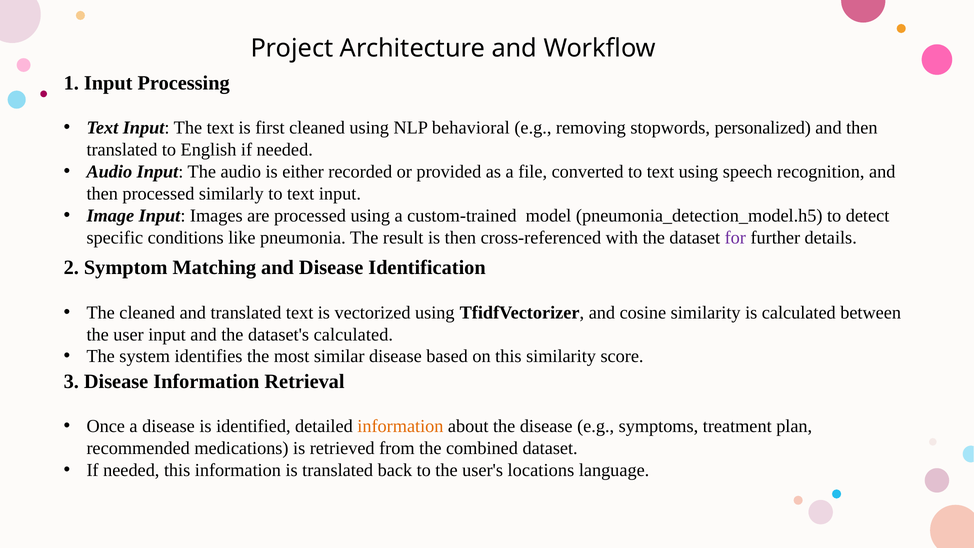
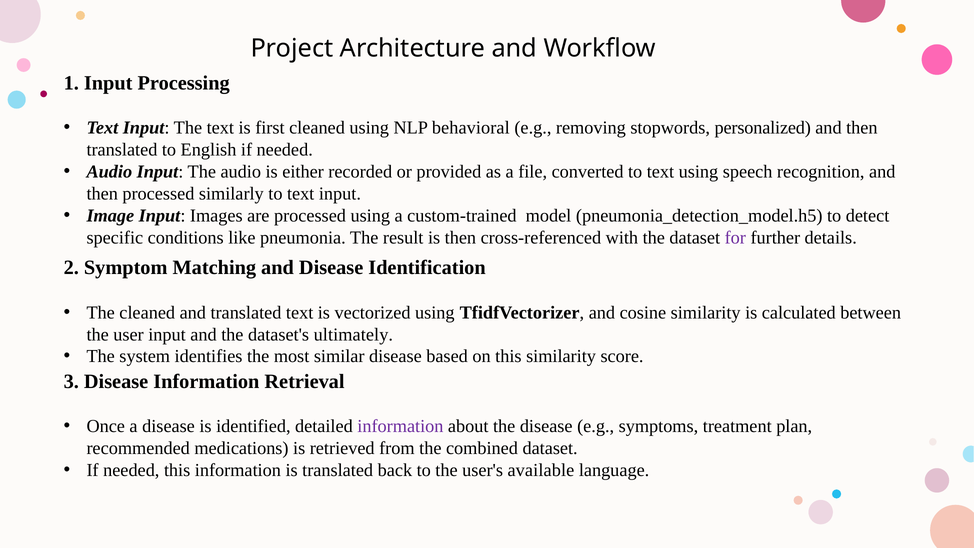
dataset's calculated: calculated -> ultimately (353, 334)
information colour: orange -> purple (400, 426)
locations: locations -> available (541, 470)
